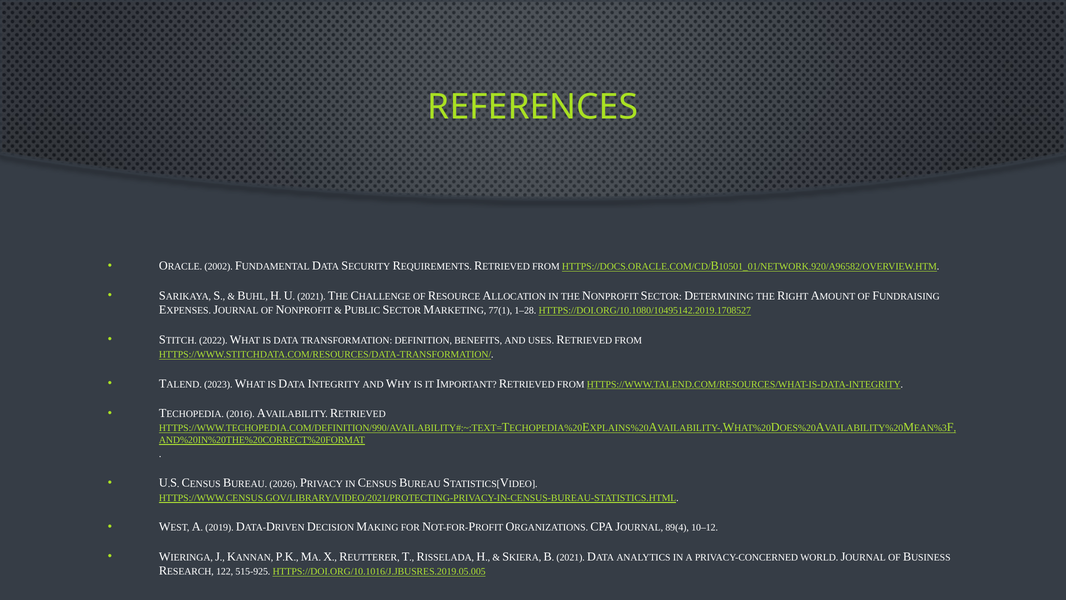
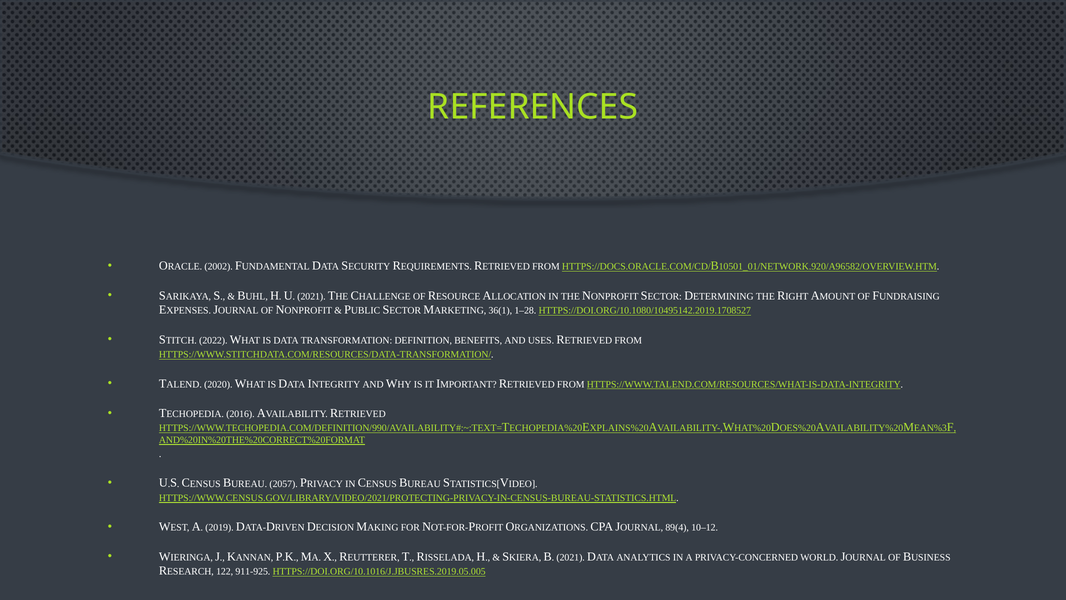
77(1: 77(1 -> 36(1 (500, 310)
2023: 2023 -> 2020 (218, 384)
2026: 2026 -> 2057 (284, 483)
515-925: 515-925 -> 911-925 (253, 571)
